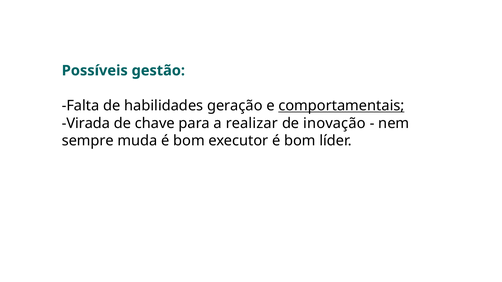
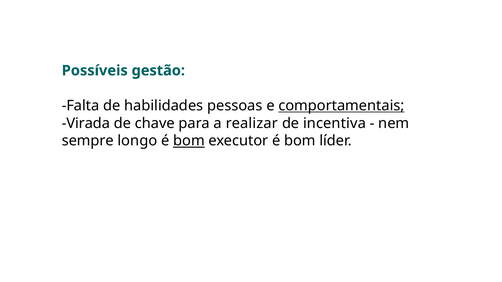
geração: geração -> pessoas (235, 106)
inovação: inovação -> incentiva (334, 123)
muda: muda -> longo (137, 141)
bom underline: none -> present (189, 141)
